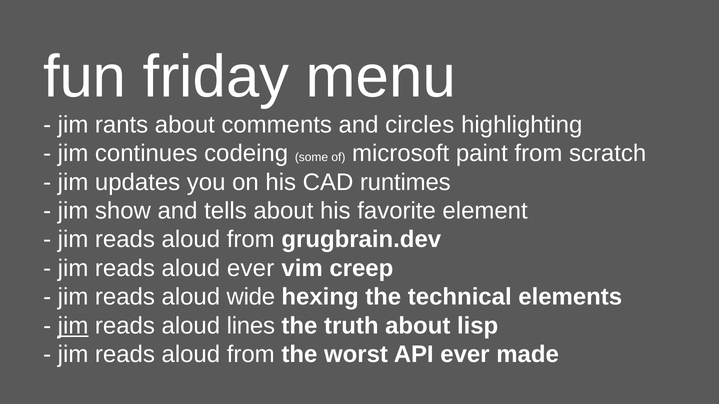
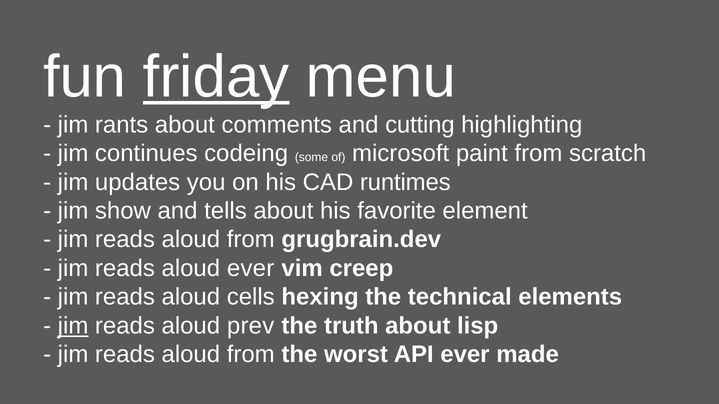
friday underline: none -> present (216, 77)
circles: circles -> cutting (420, 125)
wide: wide -> cells (251, 297)
lines: lines -> prev (251, 326)
